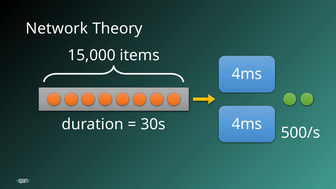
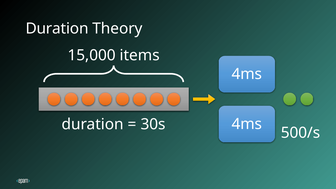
Network: Network -> Duration (57, 29)
